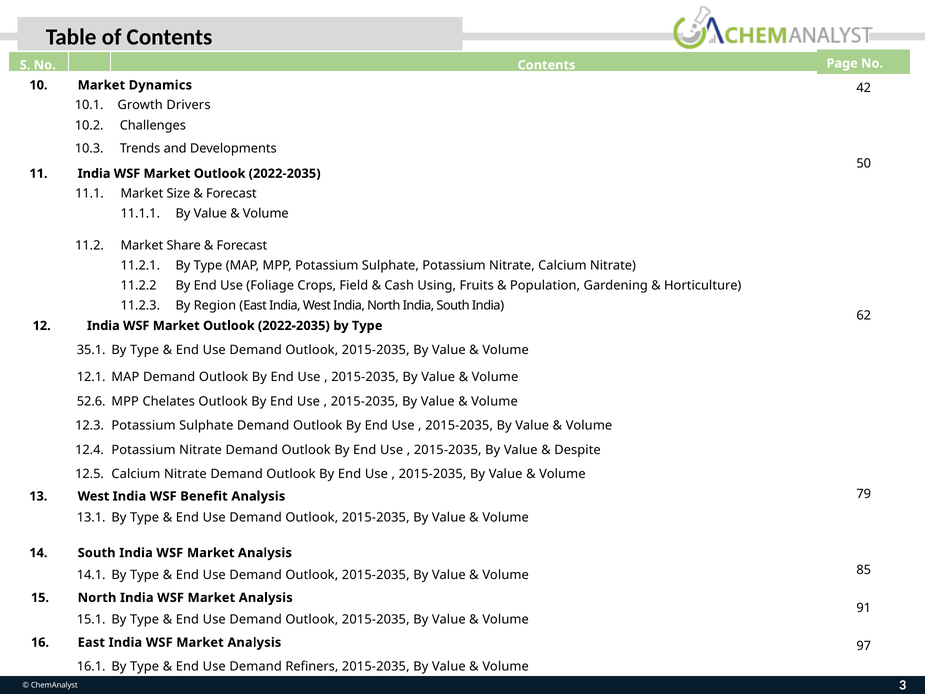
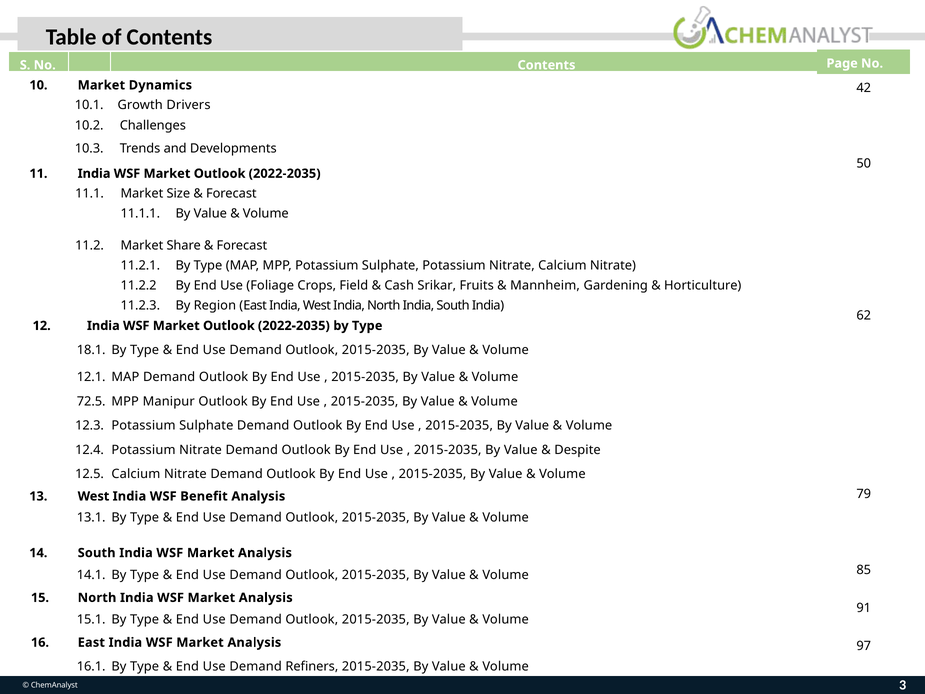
Using: Using -> Srikar (437, 285)
Population: Population -> Mannheim (545, 285)
35.1: 35.1 -> 18.1 (91, 350)
52.6: 52.6 -> 72.5 (91, 401)
Chelates: Chelates -> Manipur (169, 401)
